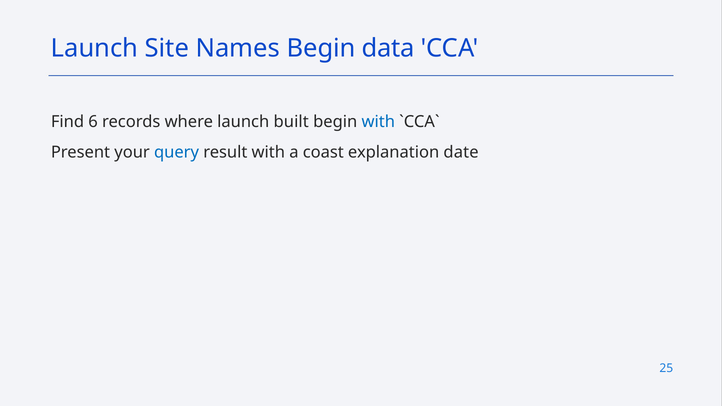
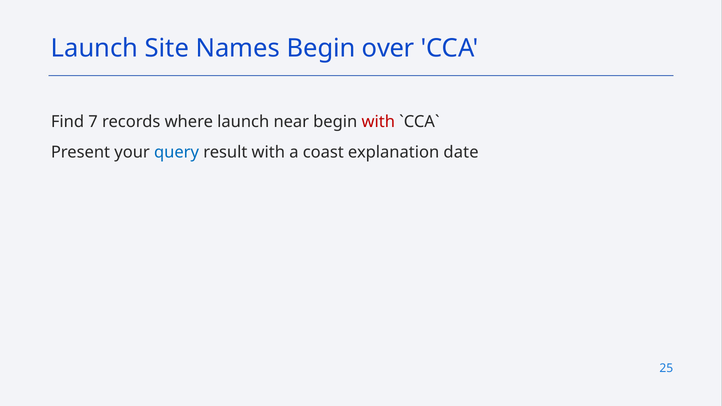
data: data -> over (388, 48)
6: 6 -> 7 (93, 122)
built: built -> near (291, 122)
with colour: blue -> red (378, 122)
